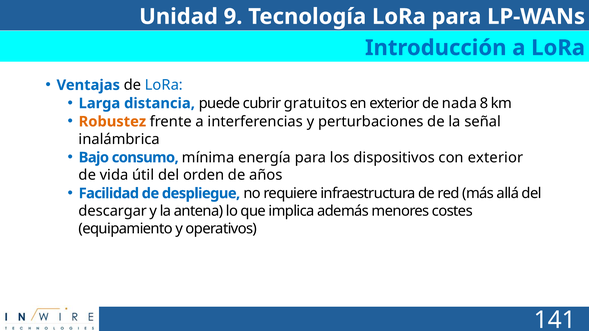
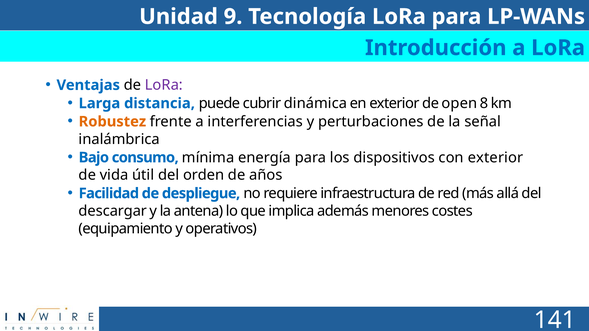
LoRa colour: blue -> purple (164, 85)
gratuitos: gratuitos -> dinámica (315, 103)
nada: nada -> open (459, 103)
